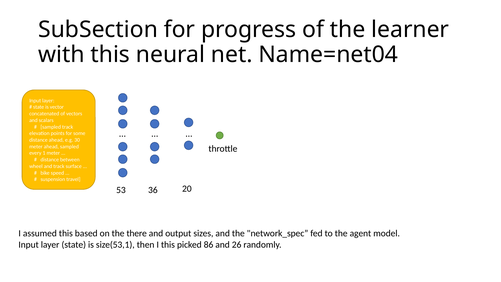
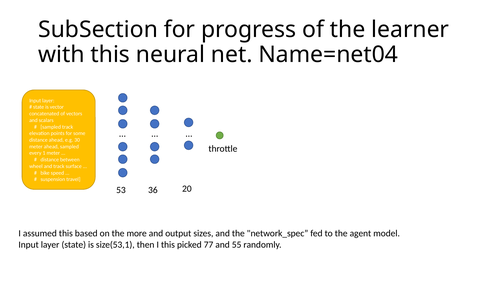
there: there -> more (137, 233)
86: 86 -> 77 (209, 245)
26: 26 -> 55 (237, 245)
